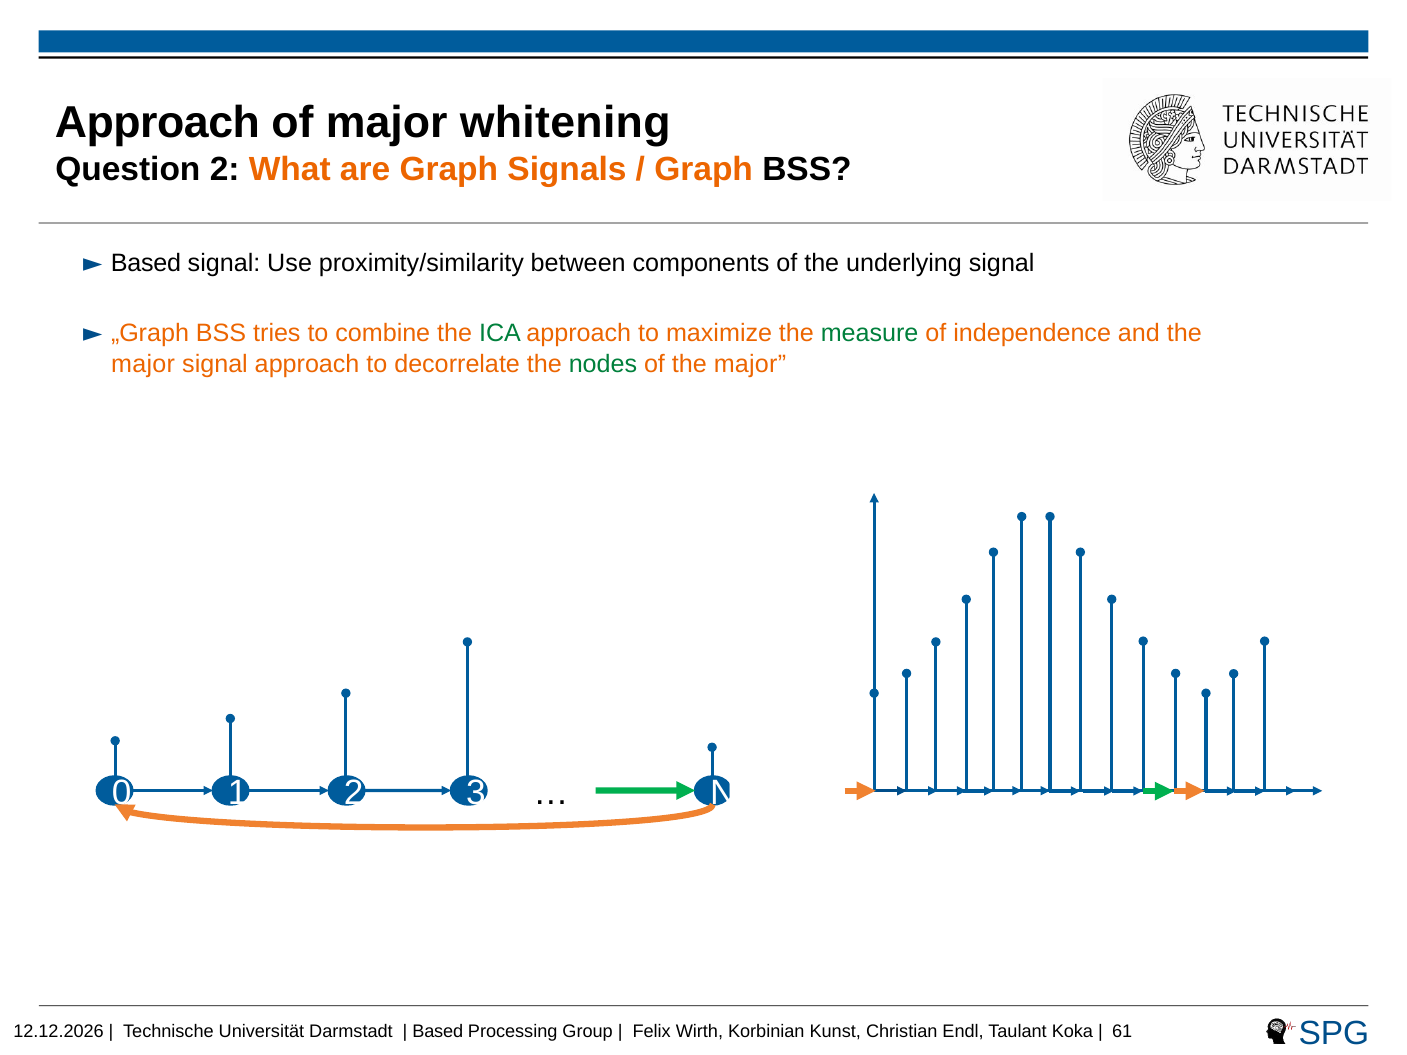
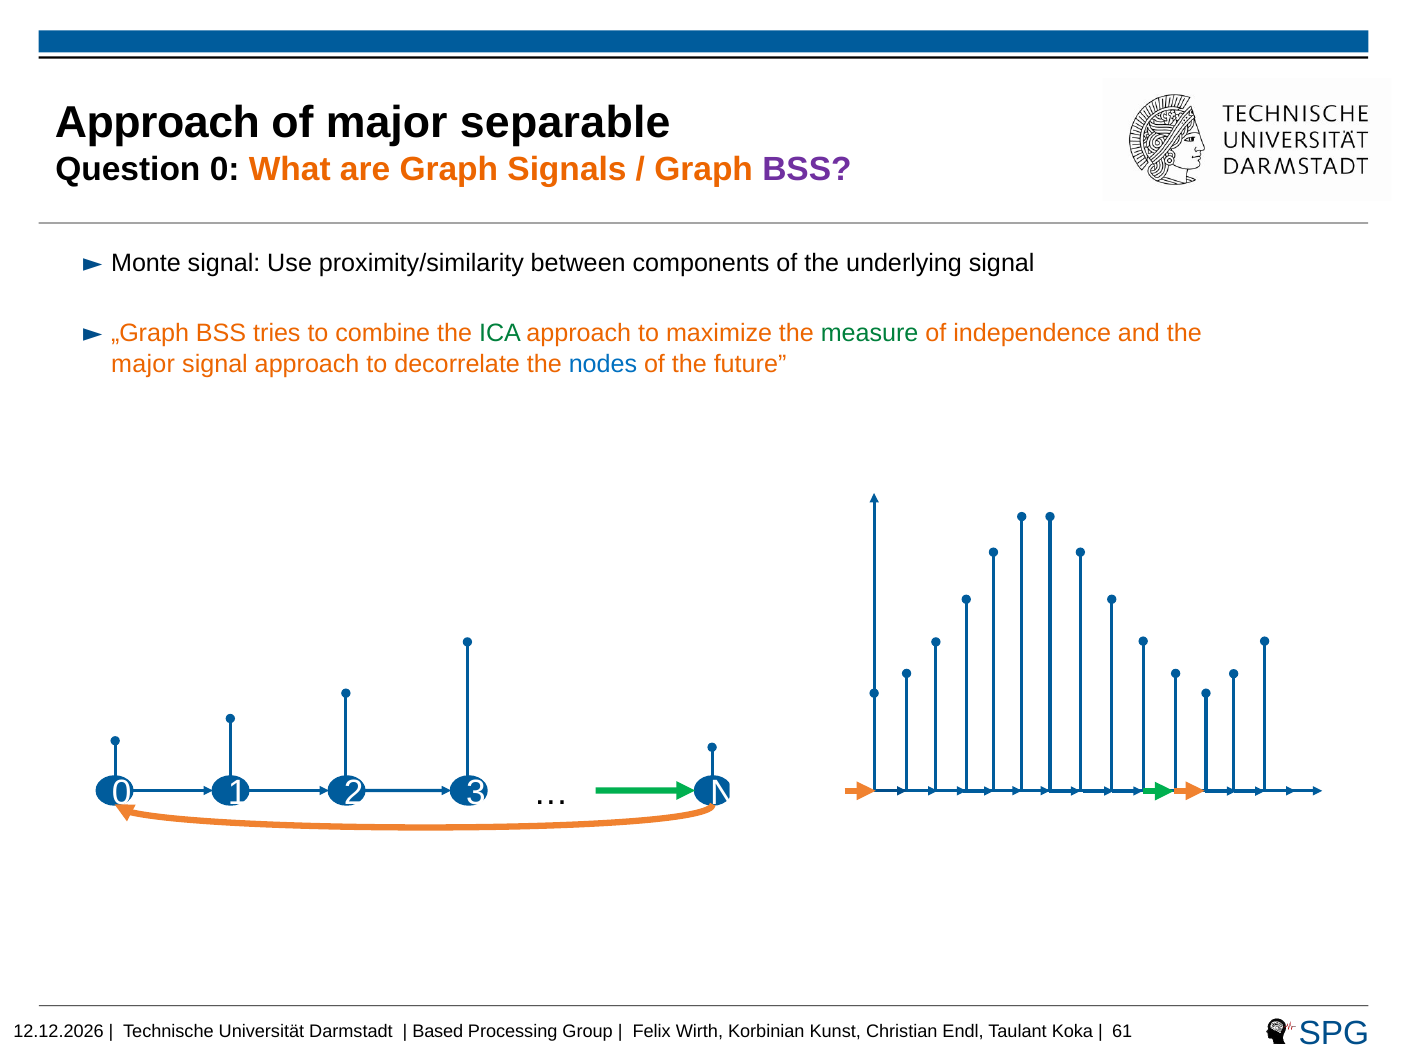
whitening: whitening -> separable (565, 123)
Question 2: 2 -> 0 (225, 169)
BSS colour: black -> purple (807, 169)
Based: Based -> Monte (146, 263)
nodes colour: green -> blue (603, 364)
of the major: major -> future (750, 364)
